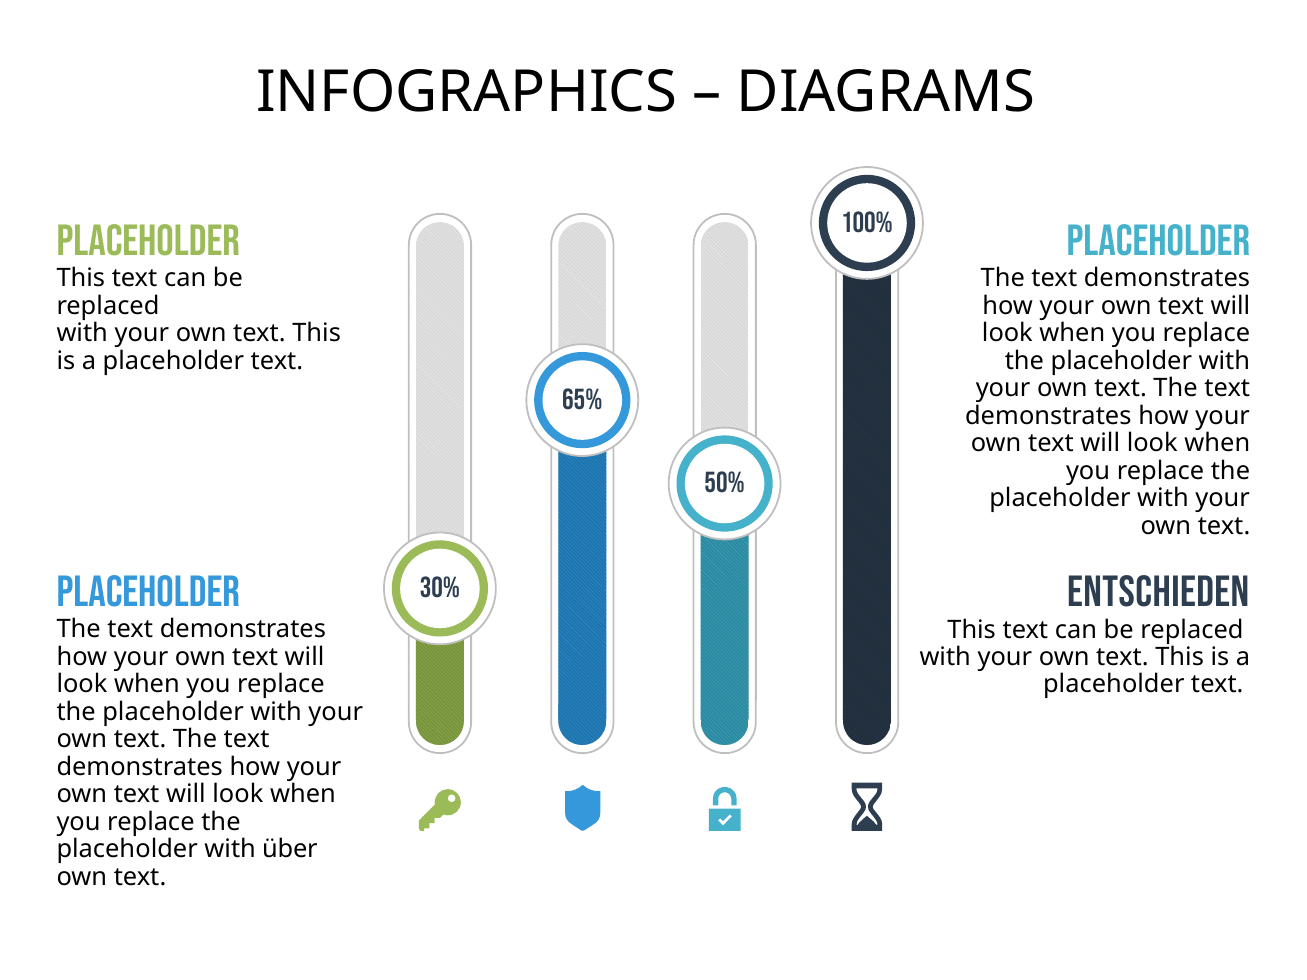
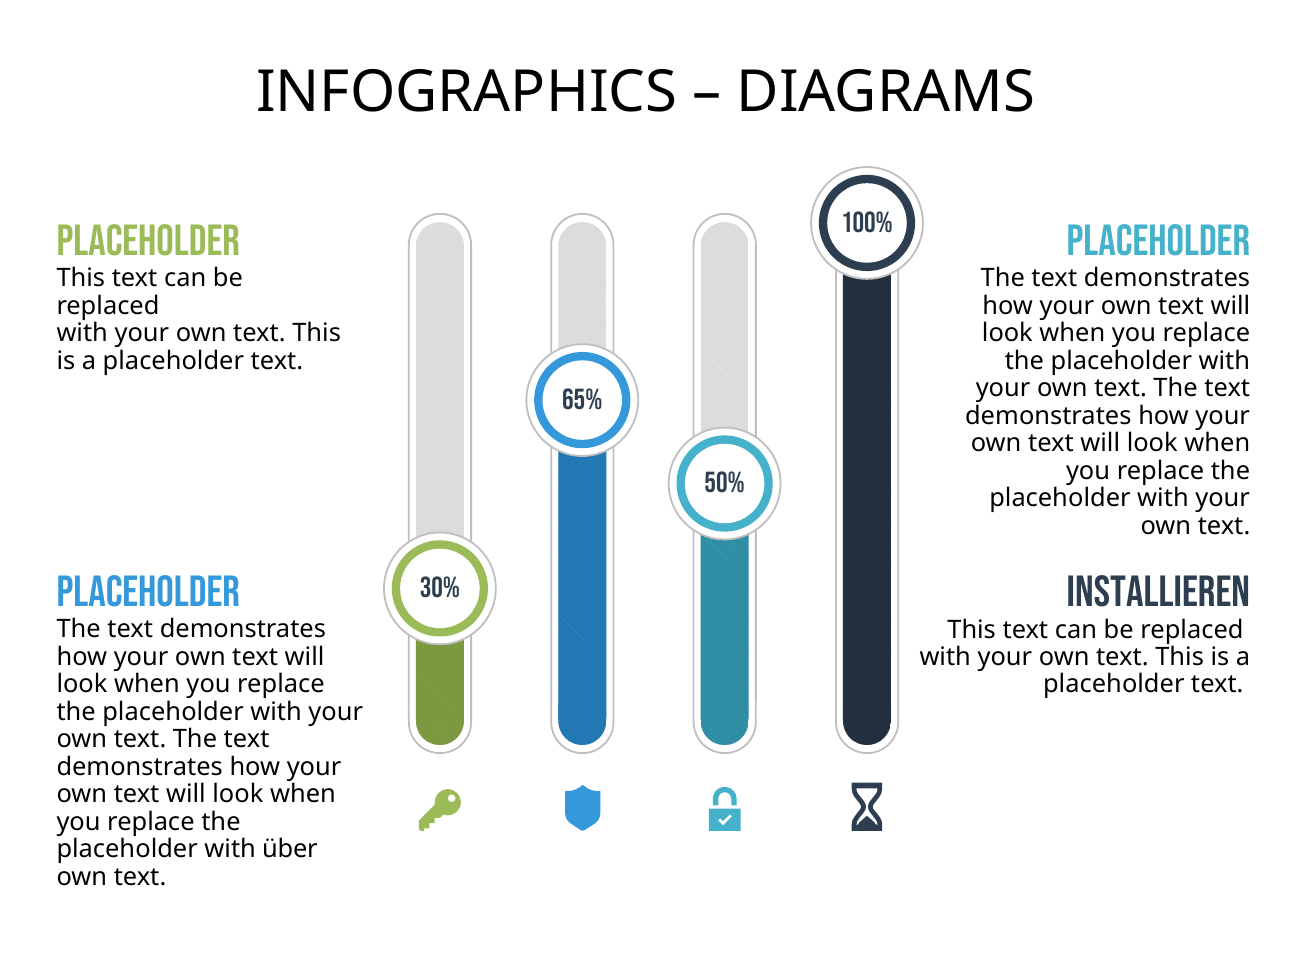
Entschieden: Entschieden -> Installieren (1158, 592)
